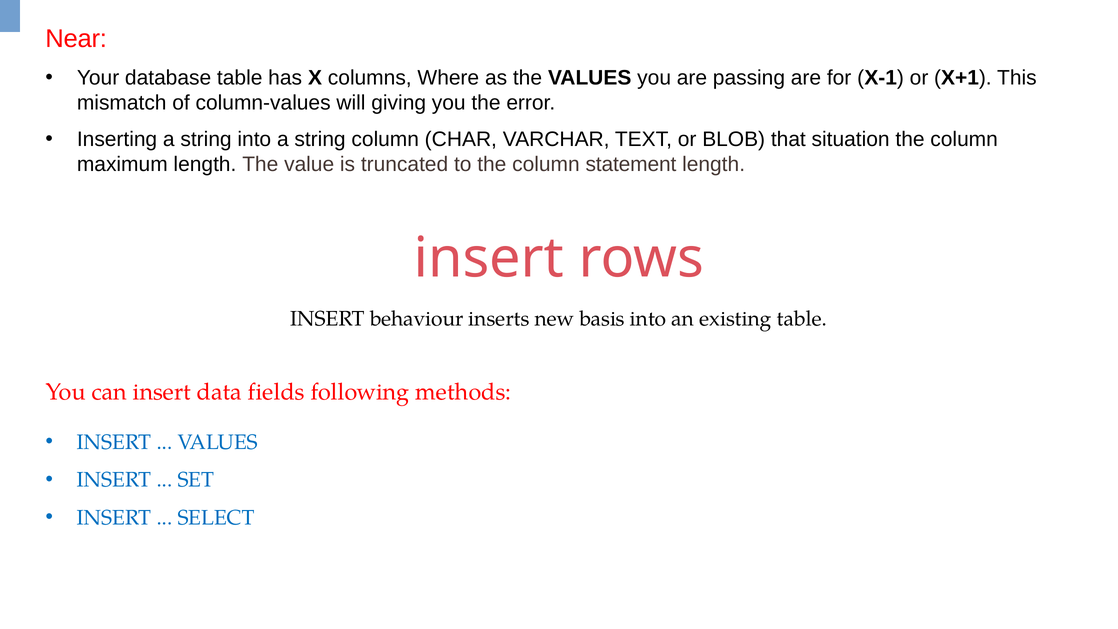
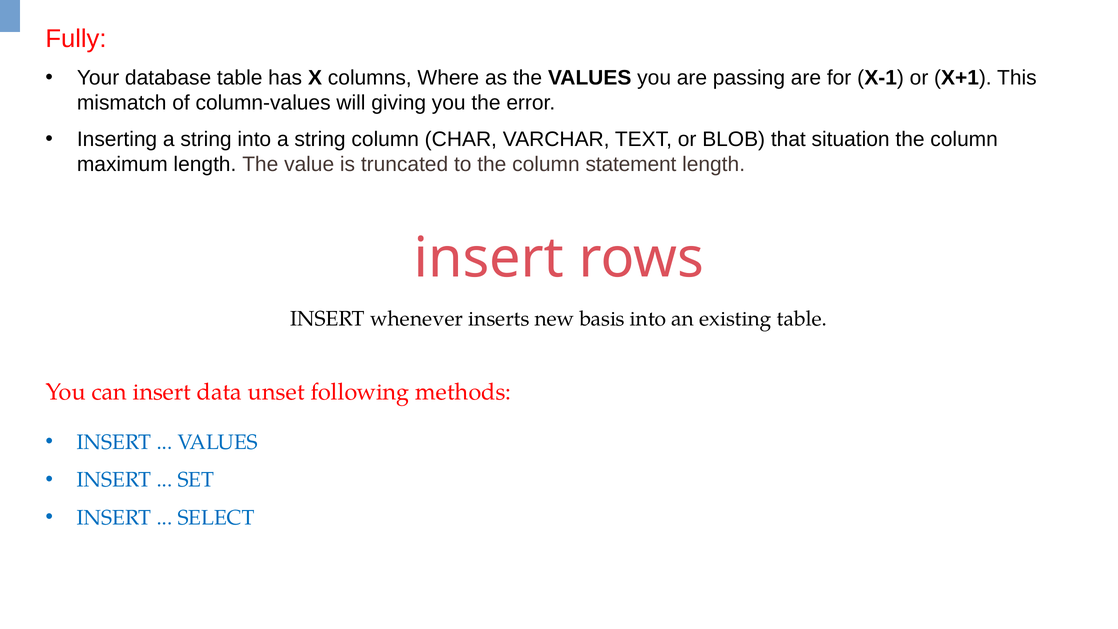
Near: Near -> Fully (76, 39)
behaviour: behaviour -> whenever (417, 319)
fields: fields -> unset (276, 392)
